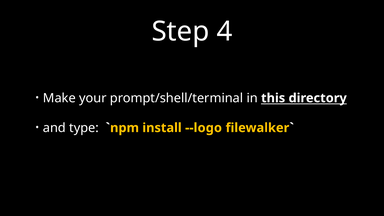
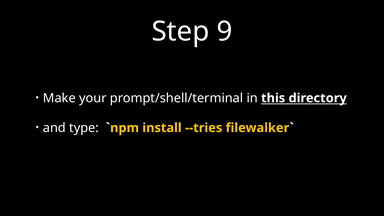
4: 4 -> 9 (225, 31)
--logo: --logo -> --tries (204, 128)
